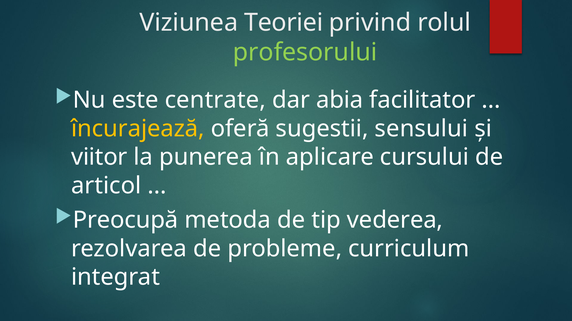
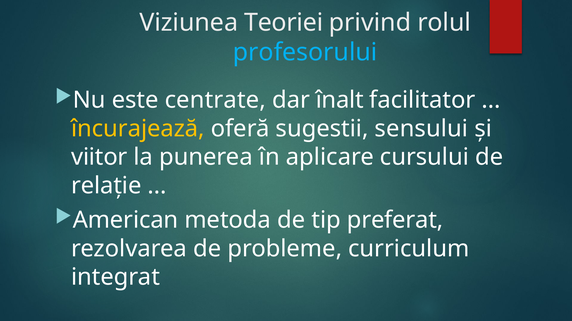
profesorului colour: light green -> light blue (305, 53)
abia: abia -> înalt (340, 100)
articol: articol -> relație (106, 186)
Preocupă: Preocupă -> American (126, 221)
vederea: vederea -> preferat (395, 221)
